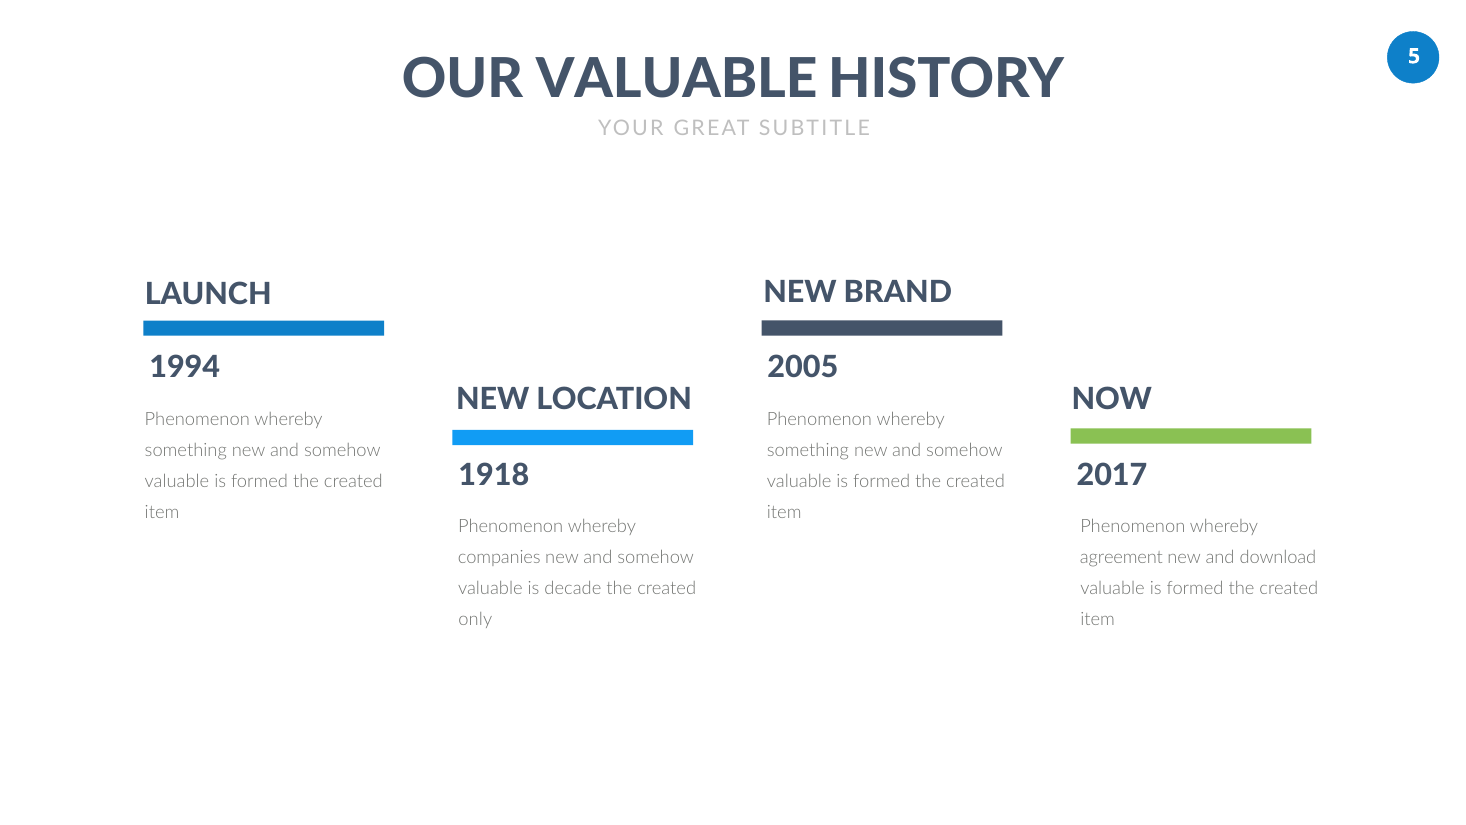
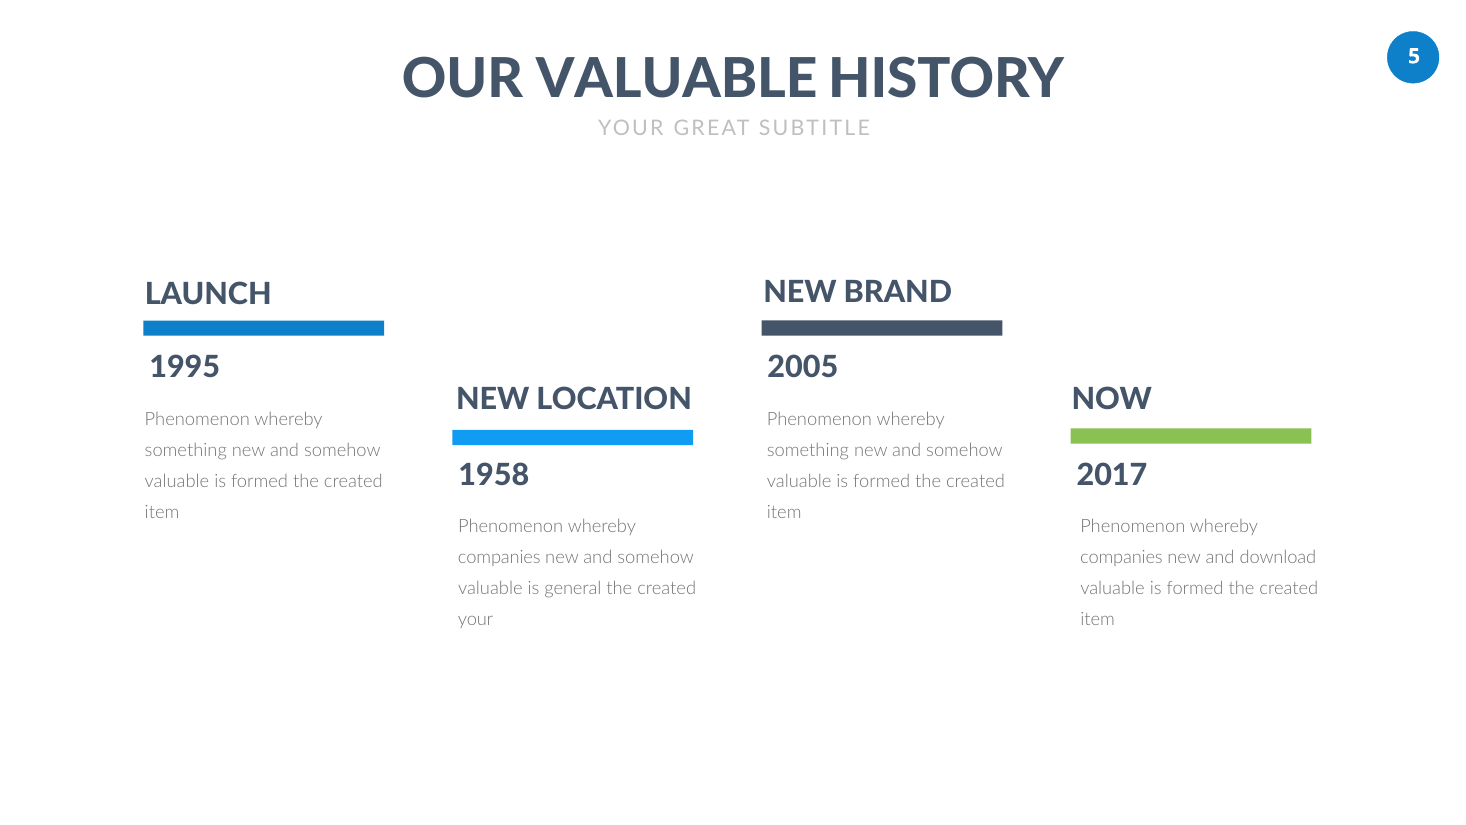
1994: 1994 -> 1995 (185, 368)
1918: 1918 -> 1958 (494, 475)
agreement: agreement -> companies (1121, 557)
decade: decade -> general (573, 588)
only: only -> your (476, 619)
